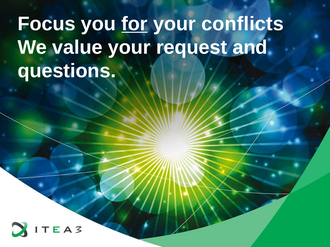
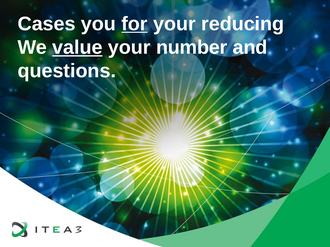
Focus: Focus -> Cases (47, 24)
conflicts: conflicts -> reducing (243, 24)
value underline: none -> present (77, 47)
request: request -> number (192, 47)
